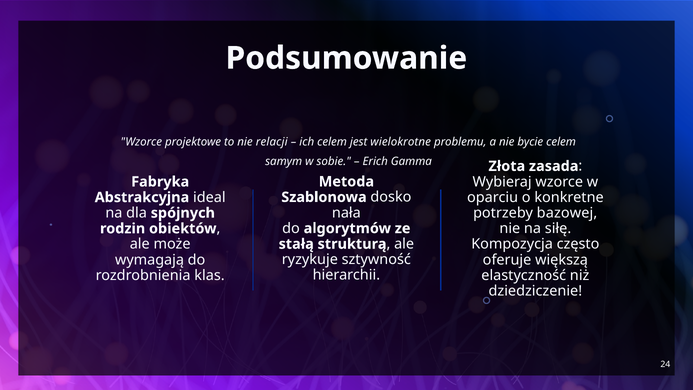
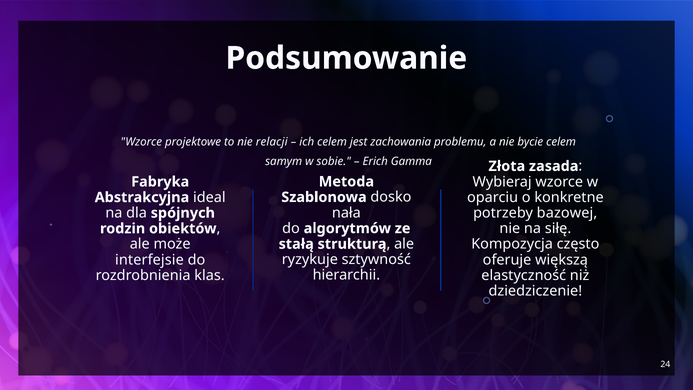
wielokrotne: wielokrotne -> zachowania (401, 142)
wymagają: wymagają -> interfejsie (149, 260)
